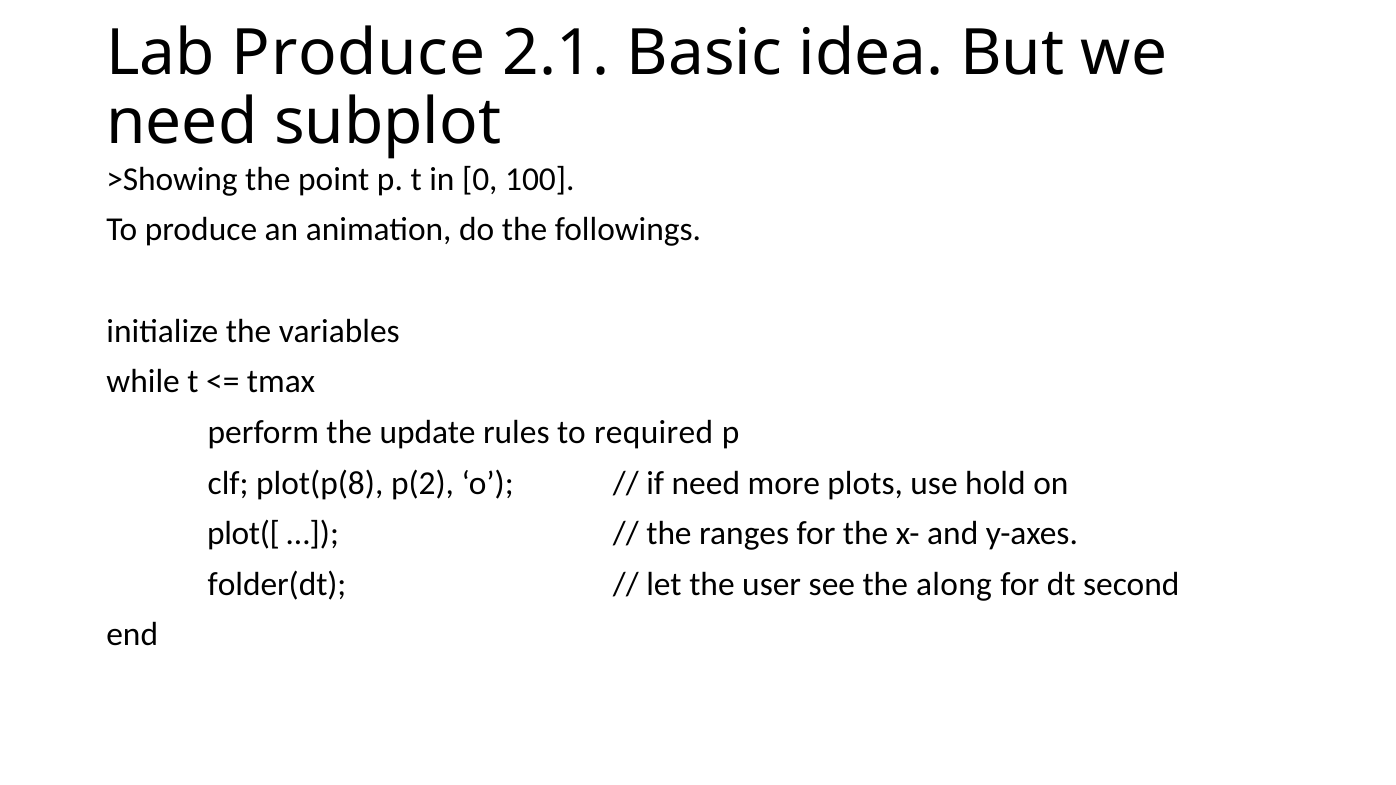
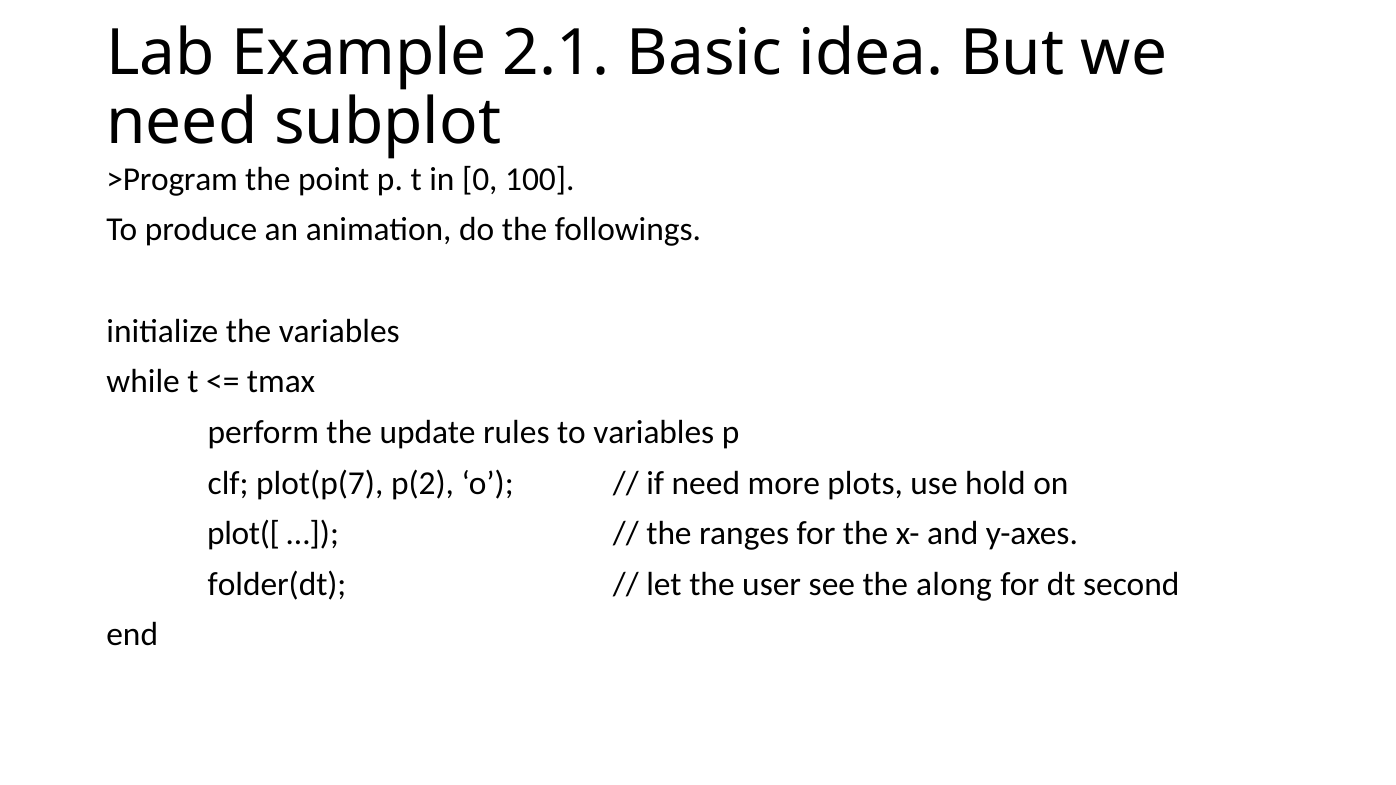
Lab Produce: Produce -> Example (359, 54)
>Showing: >Showing -> >Program (172, 179)
to required: required -> variables (654, 432)
plot(p(8: plot(p(8 -> plot(p(7 (320, 483)
